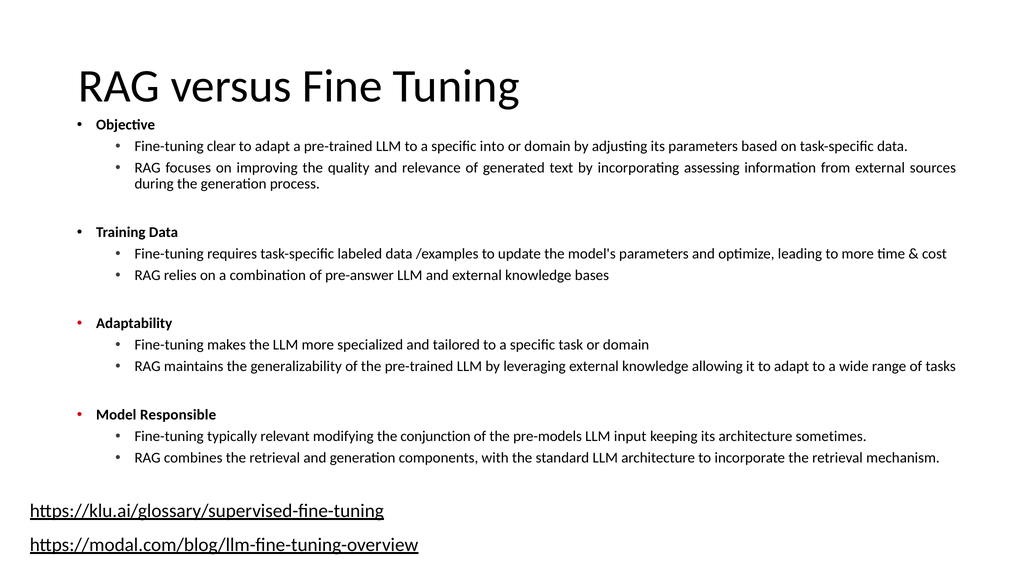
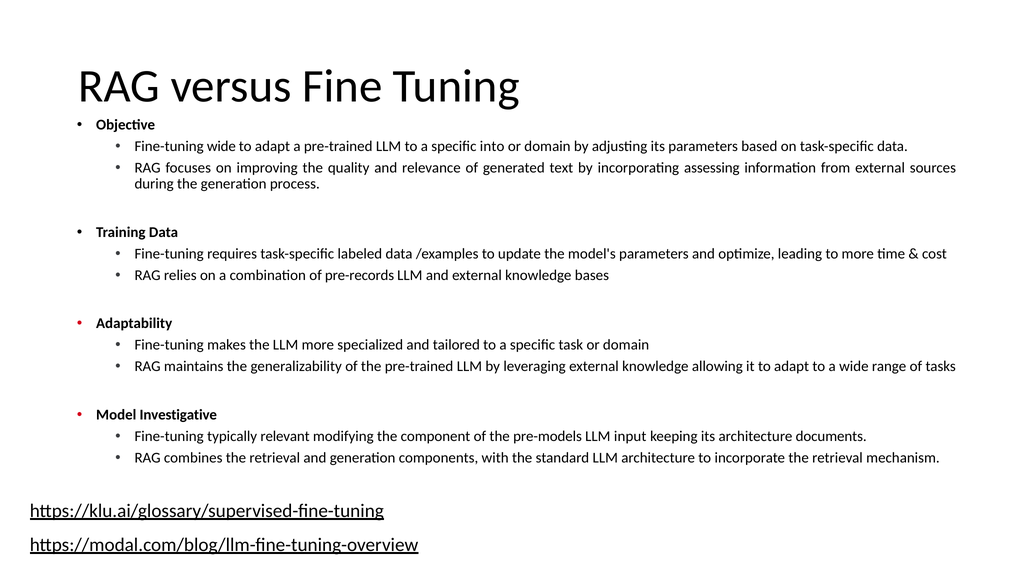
Fine-tuning clear: clear -> wide (221, 146)
pre-answer: pre-answer -> pre-records (360, 275)
Responsible: Responsible -> Investigative (178, 415)
conjunction: conjunction -> component (436, 436)
sometimes: sometimes -> documents (831, 436)
